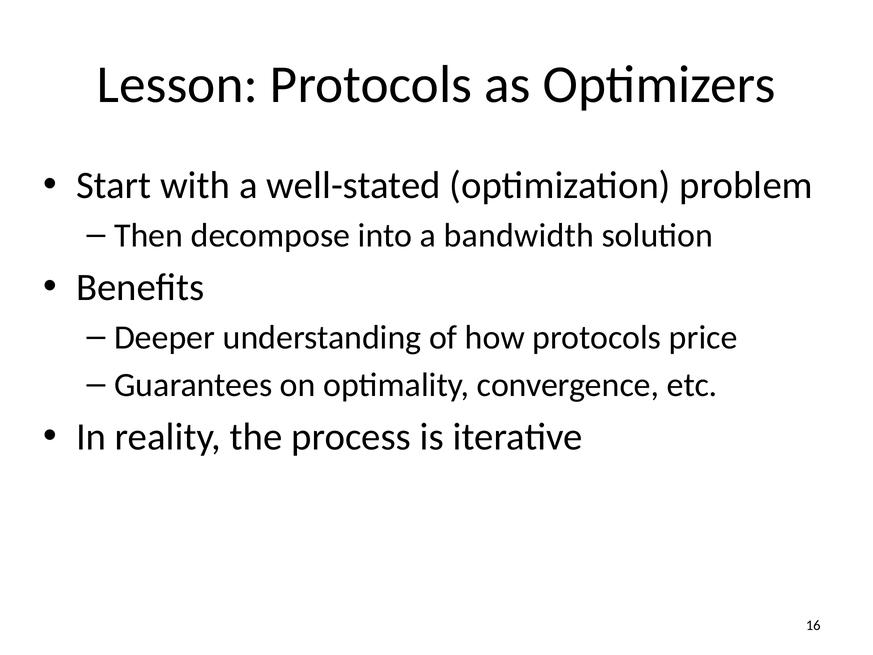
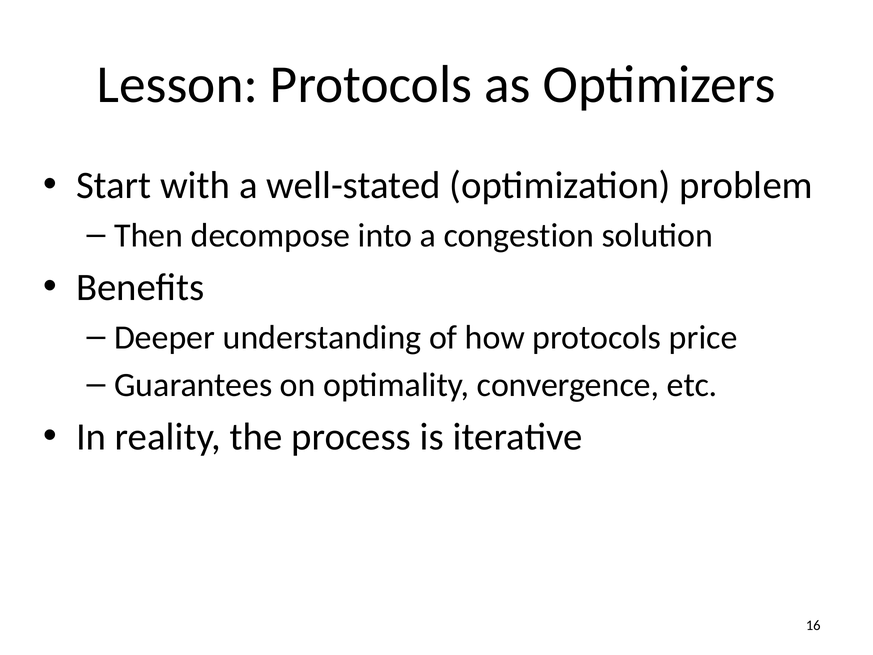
bandwidth: bandwidth -> congestion (519, 236)
